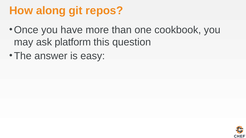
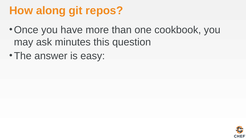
platform: platform -> minutes (73, 42)
